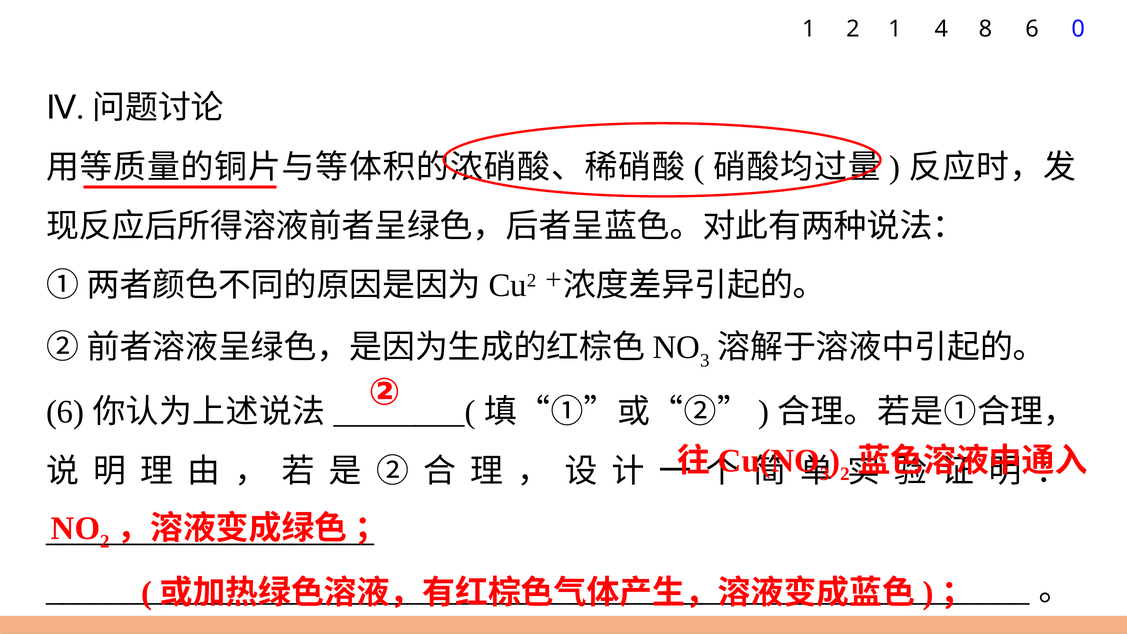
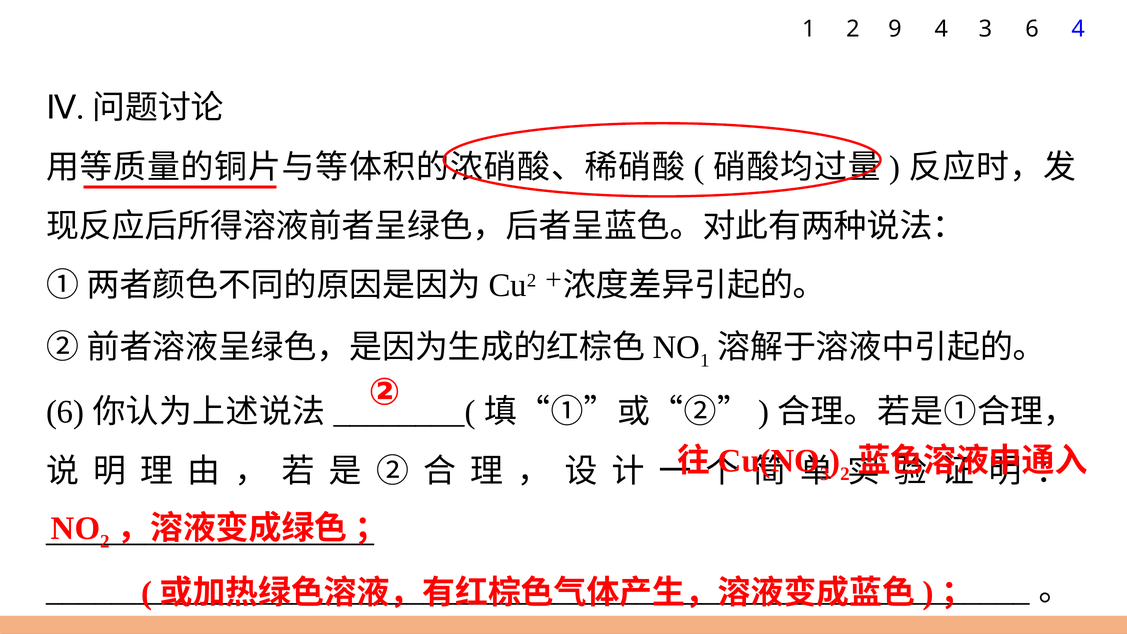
2 1: 1 -> 9 (895, 29)
4 8: 8 -> 3 (985, 29)
6 0: 0 -> 4 (1078, 29)
3: 3 -> 1 (705, 360)
